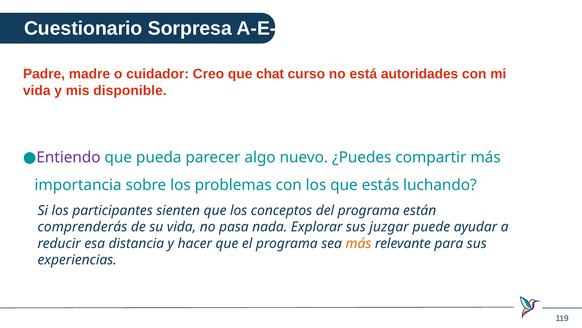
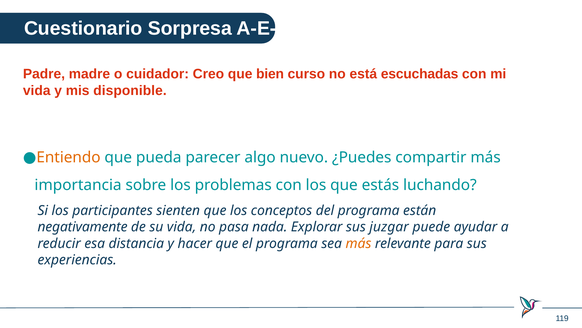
chat: chat -> bien (270, 74)
autoridades: autoridades -> escuchadas (420, 74)
Entiendo colour: purple -> orange (68, 157)
comprenderás: comprenderás -> negativamente (83, 227)
